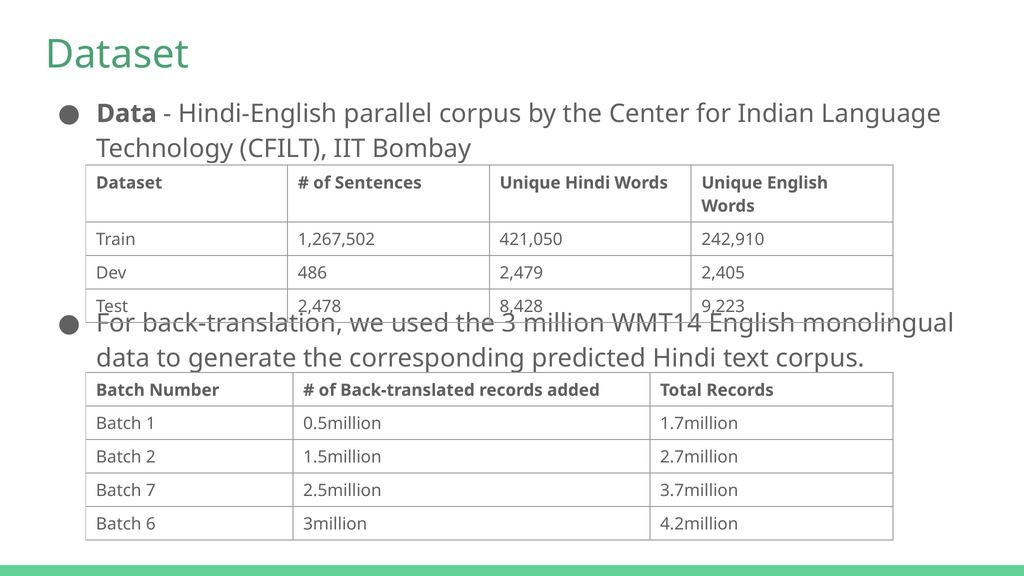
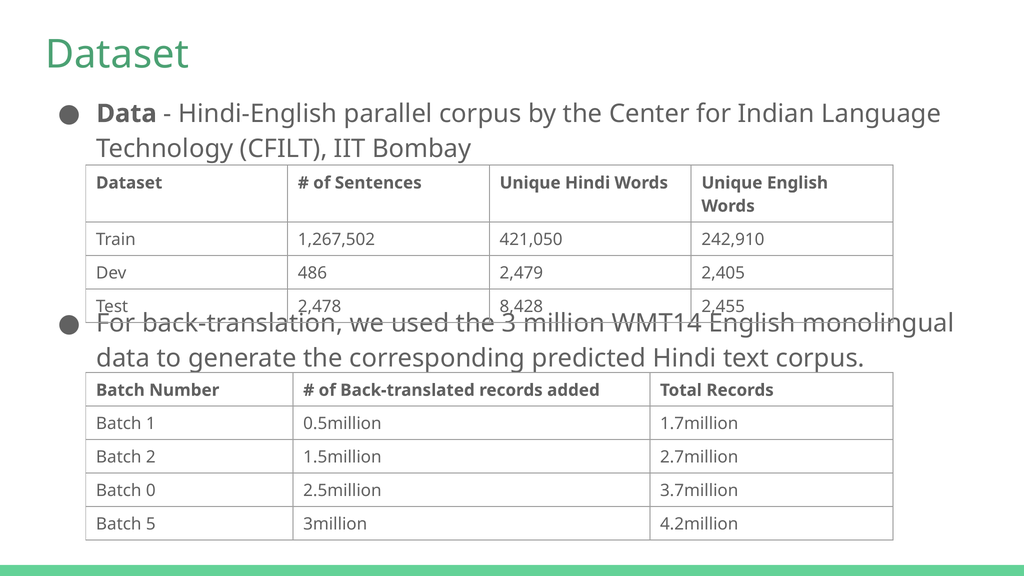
9,223: 9,223 -> 2,455 (723, 307)
7: 7 -> 0 (151, 491)
6: 6 -> 5 (151, 524)
